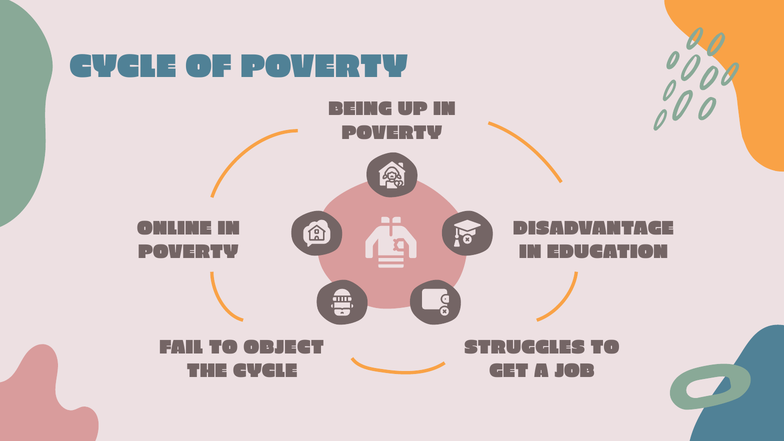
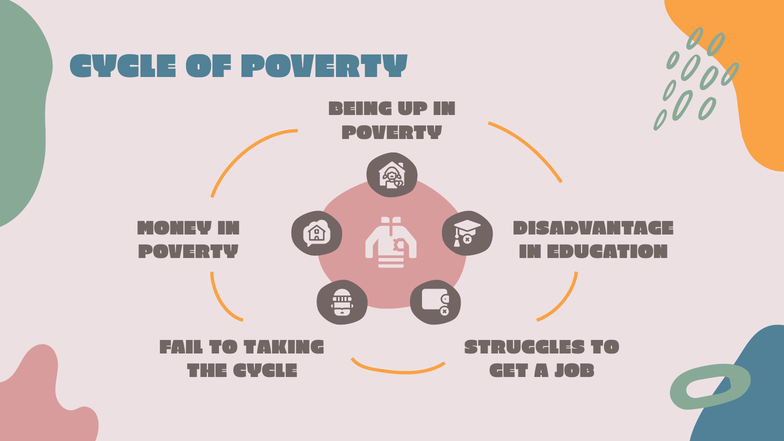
ONLINE: ONLINE -> MONEY (174, 228)
OBJECT: OBJECT -> TAKING (284, 347)
